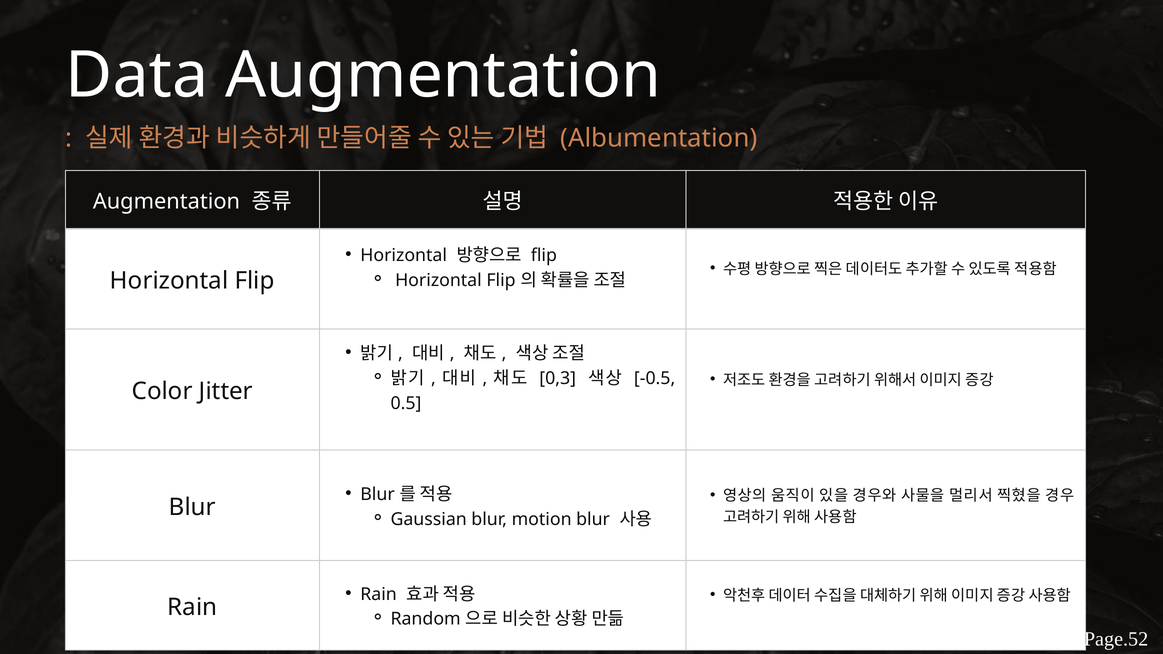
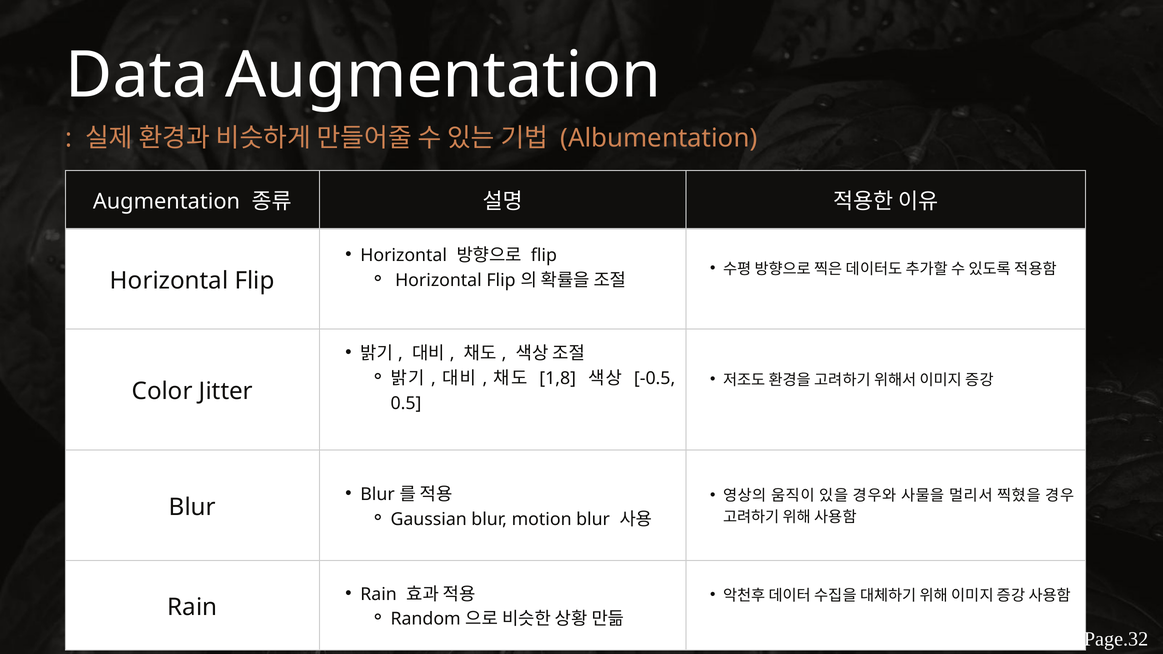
0,3: 0,3 -> 1,8 (558, 379)
Page.52: Page.52 -> Page.32 (1116, 639)
